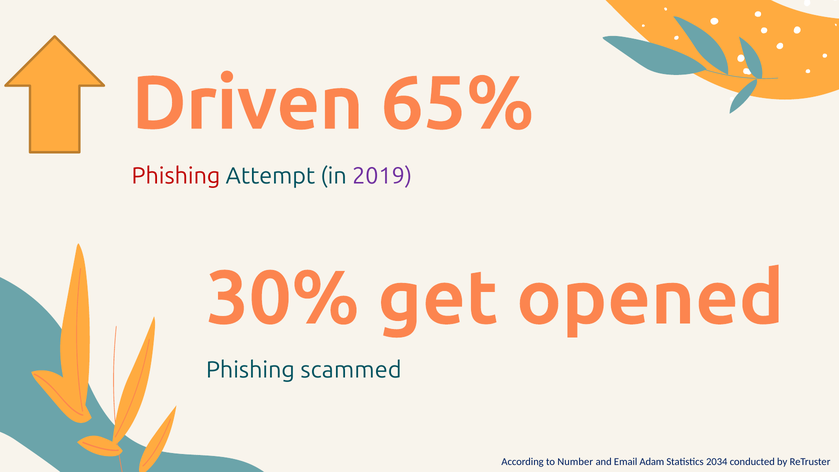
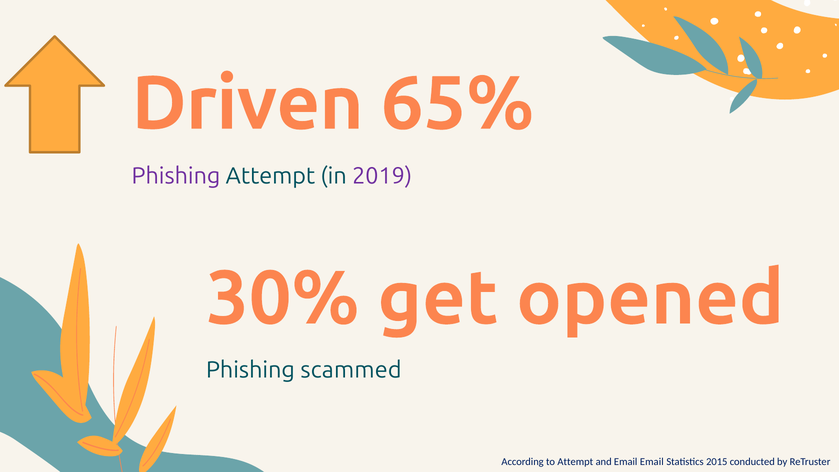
Phishing colour: red -> purple (176, 176)
to Number: Number -> Attempt (575, 462)
Email Adam: Adam -> Email (652, 462)
2034: 2034 -> 2015 (717, 462)
